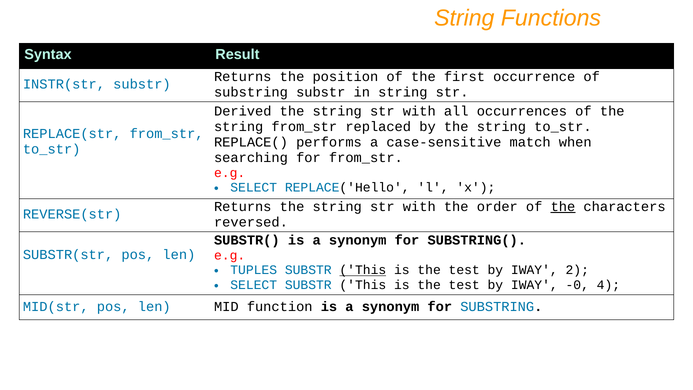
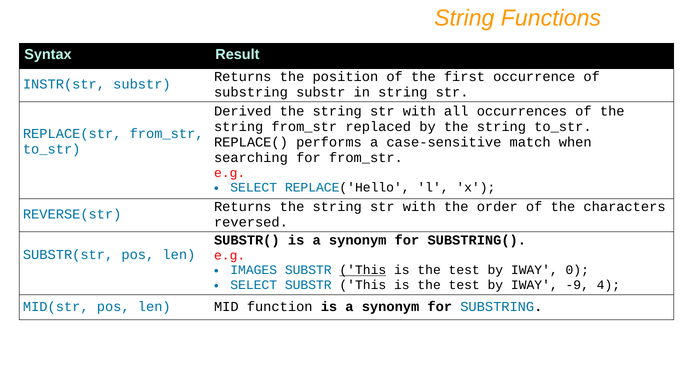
the underline: present -> none (563, 206)
TUPLES: TUPLES -> IMAGES (254, 270)
2: 2 -> 0 (577, 270)
-0: -0 -> -9 (577, 285)
